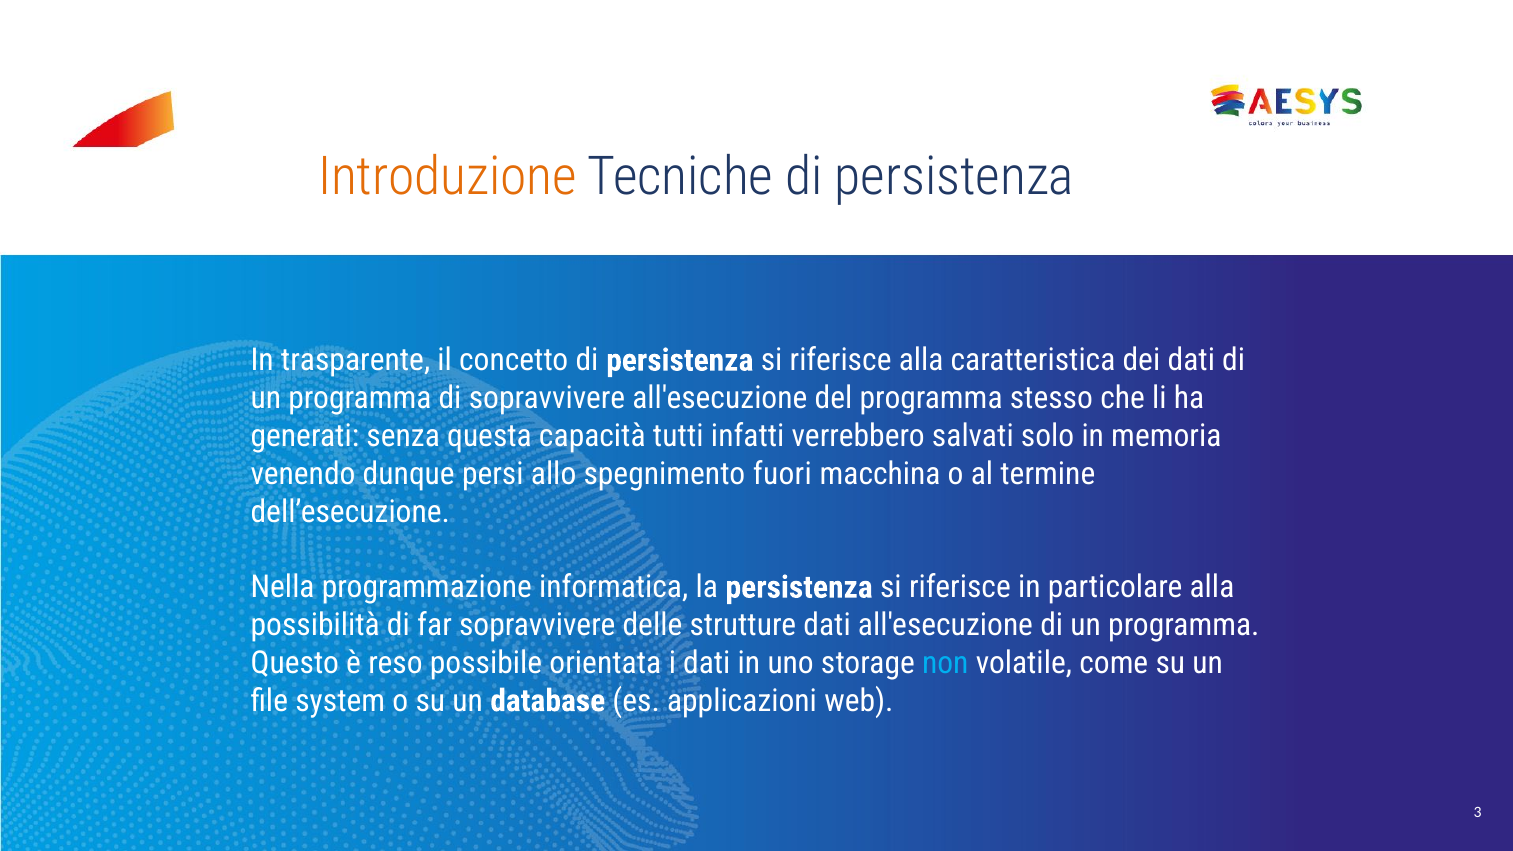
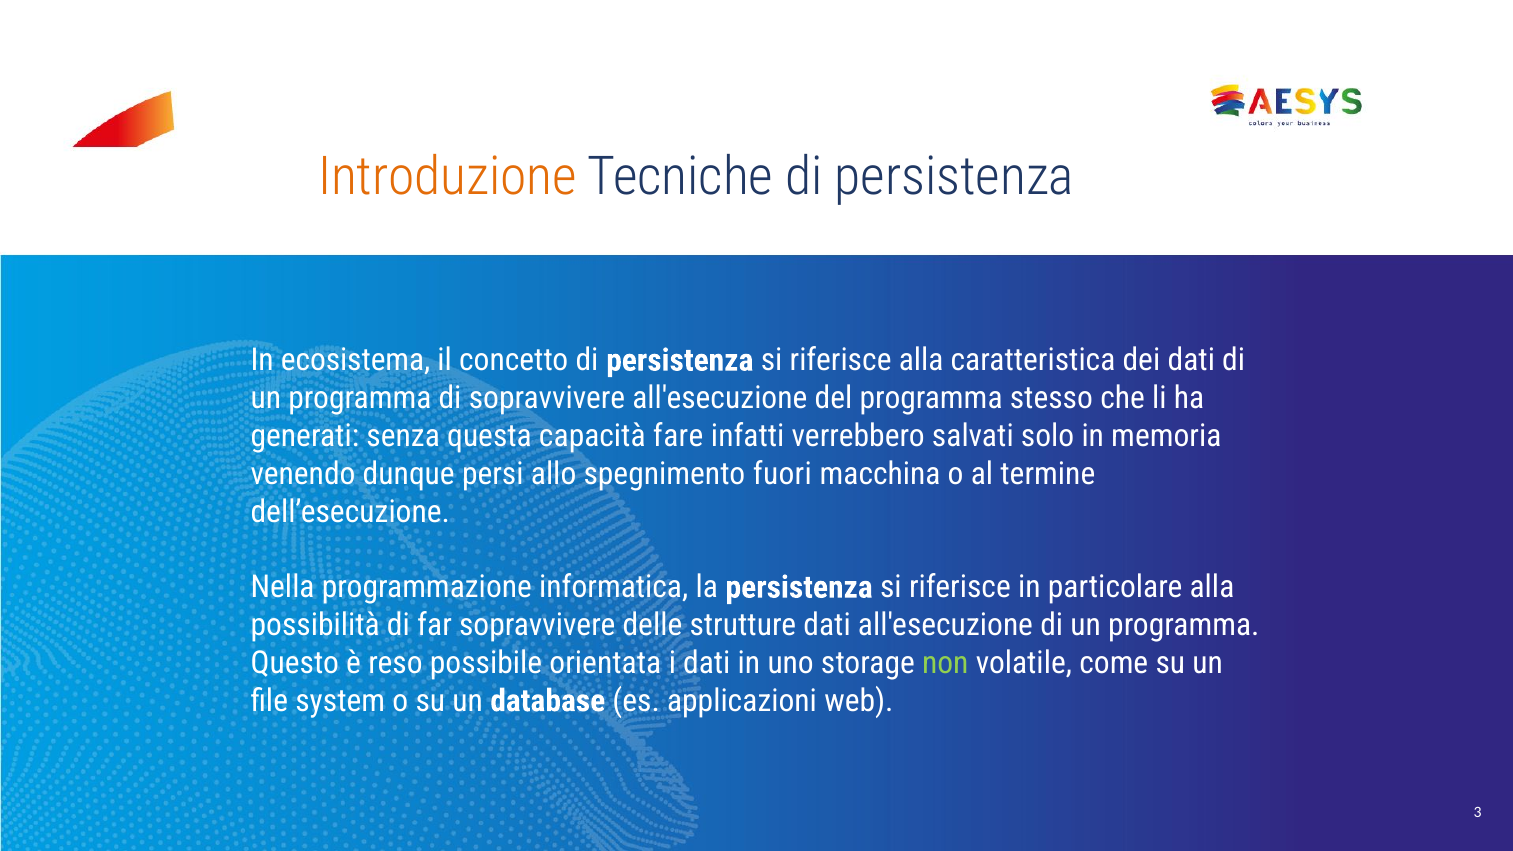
trasparente: trasparente -> ecosistema (356, 360)
tutti: tutti -> fare (678, 436)
non colour: light blue -> light green (945, 663)
